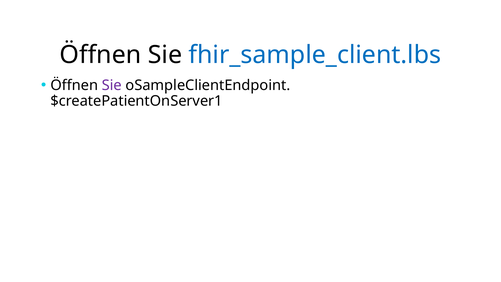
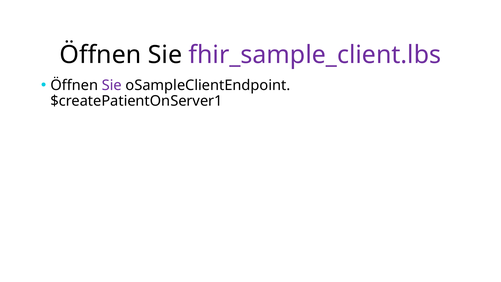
fhir_sample_client.lbs colour: blue -> purple (315, 55)
